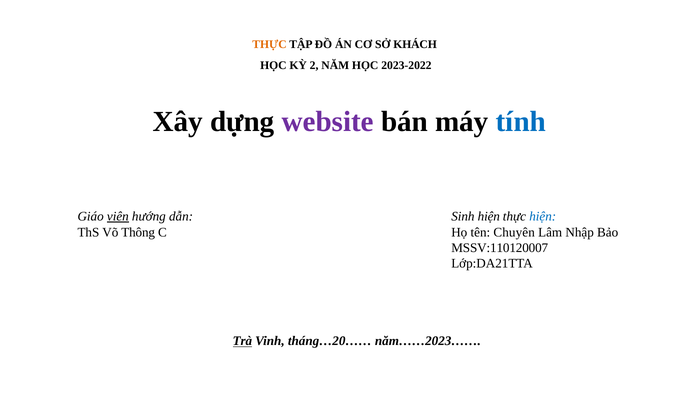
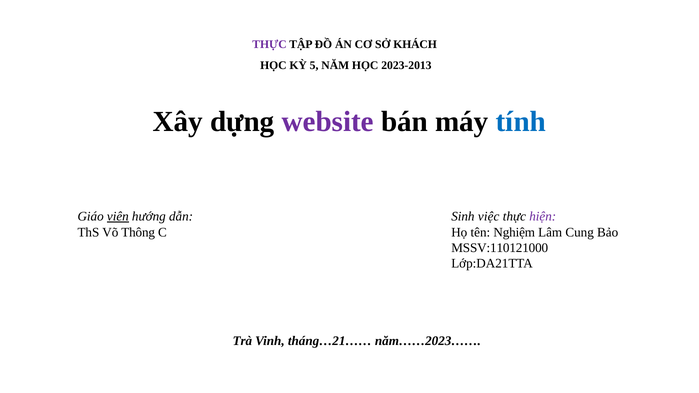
THỰC colour: orange -> purple (269, 45)
2: 2 -> 5 (314, 66)
2023-2022: 2023-2022 -> 2023-2013 (406, 66)
Sinh hiện: hiện -> việc (489, 217)
hiện colour: blue -> purple (543, 217)
Chuyên: Chuyên -> Nghiệm (514, 232)
Nhập: Nhập -> Cung (580, 232)
MSSV:110120007: MSSV:110120007 -> MSSV:110121000 (500, 248)
Trà underline: present -> none (242, 341)
tháng…20……: tháng…20…… -> tháng…21…… (330, 341)
